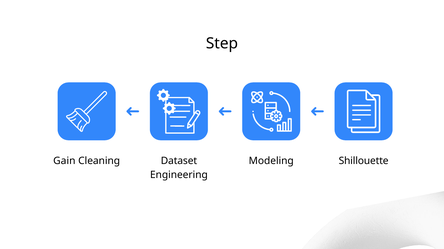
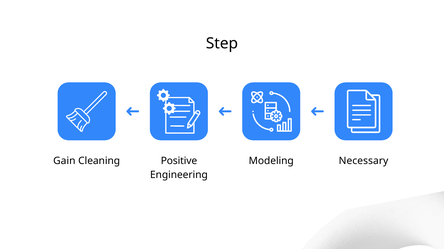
Dataset: Dataset -> Positive (179, 161)
Shillouette: Shillouette -> Necessary (364, 161)
